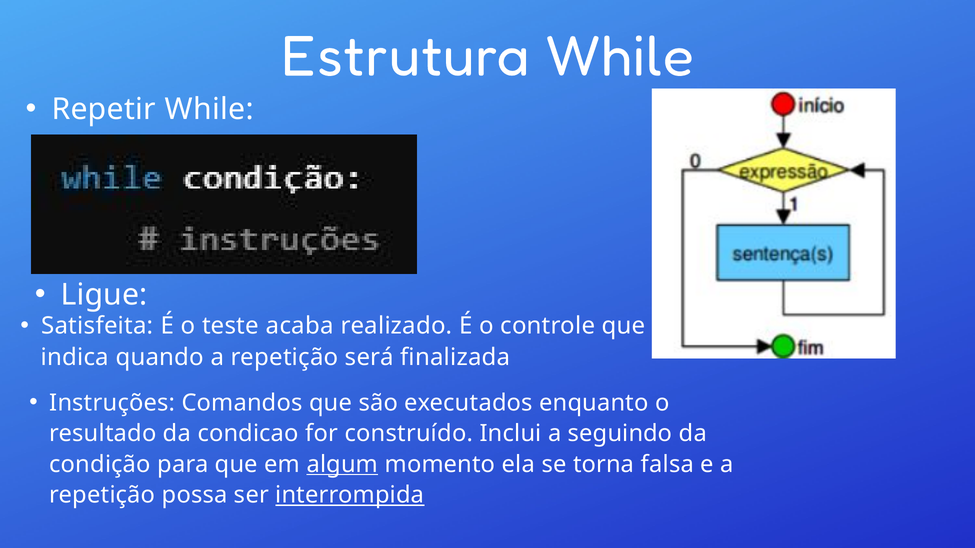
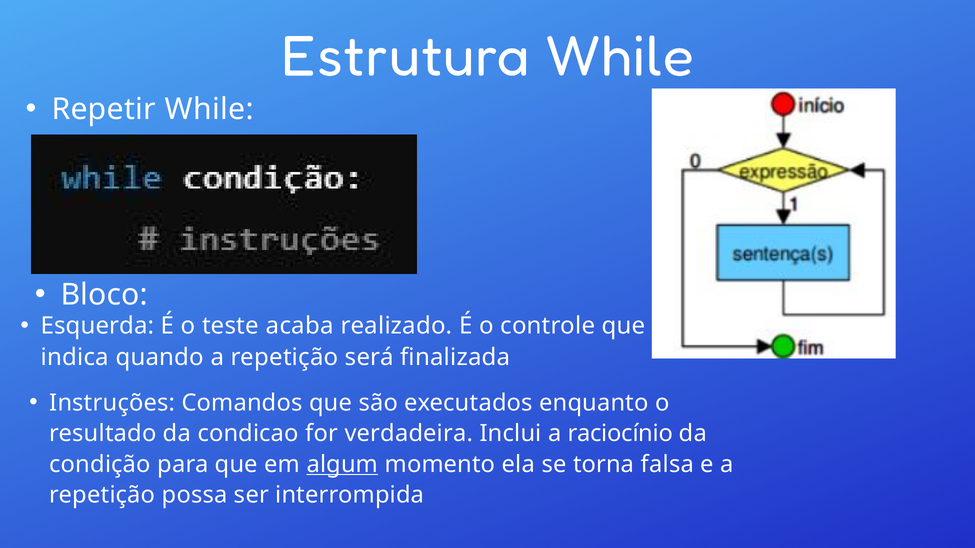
Ligue: Ligue -> Bloco (104, 295)
Satisfeita: Satisfeita -> Esquerda (97, 326)
construído: construído -> verdadeira (409, 434)
seguindo: seguindo -> raciocínio (620, 434)
interrompida underline: present -> none (350, 495)
